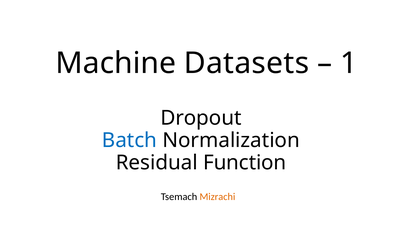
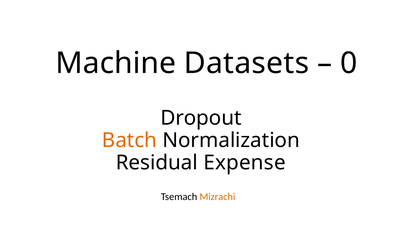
1: 1 -> 0 (349, 63)
Batch colour: blue -> orange (130, 141)
Function: Function -> Expense (245, 163)
